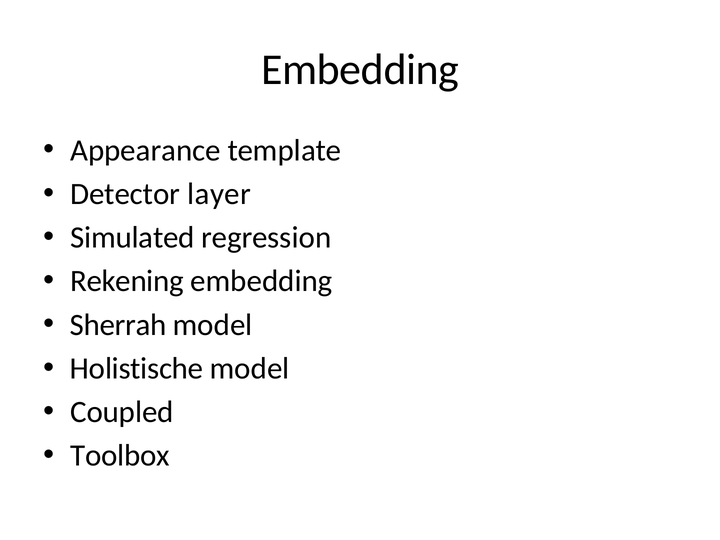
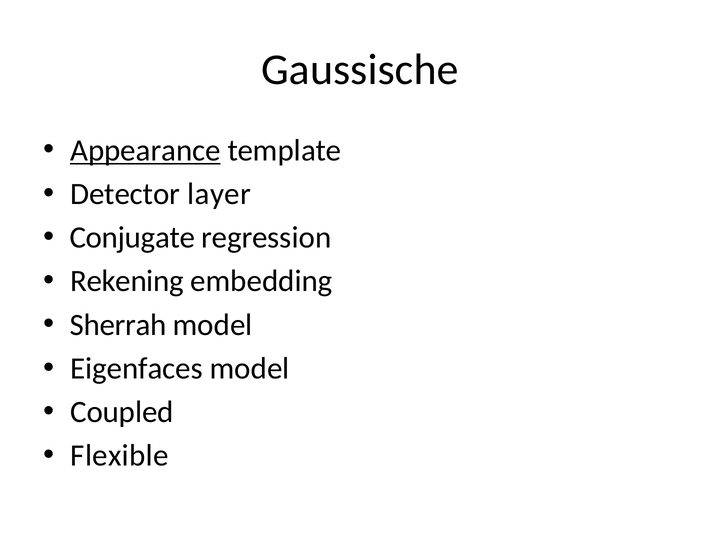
Embedding: Embedding -> Gaussische (360, 70)
Appearance underline: none -> present (145, 150)
Simulated: Simulated -> Conjugate (132, 238)
Holistische: Holistische -> Eigenfaces (137, 369)
Toolbox: Toolbox -> Flexible (120, 456)
